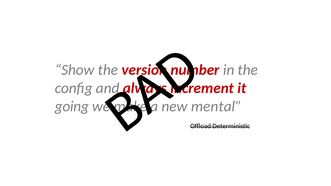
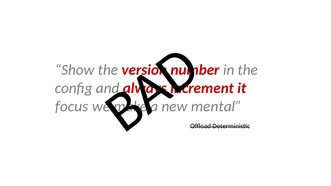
going: going -> focus (72, 106)
